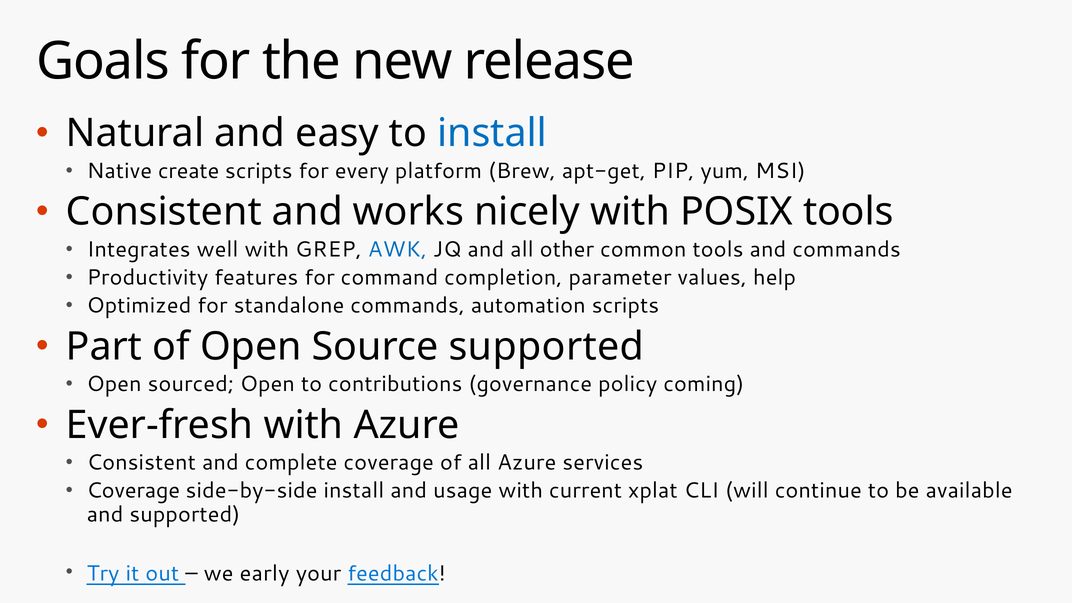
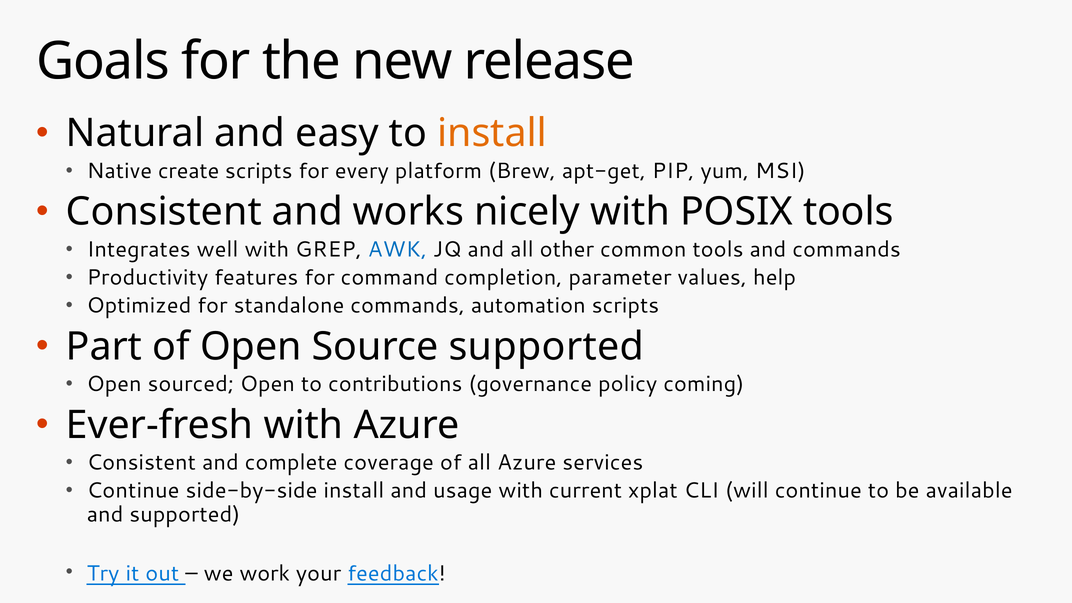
install colour: blue -> orange (492, 133)
Coverage: Coverage -> Continue (133, 491)
early: early -> work (265, 573)
